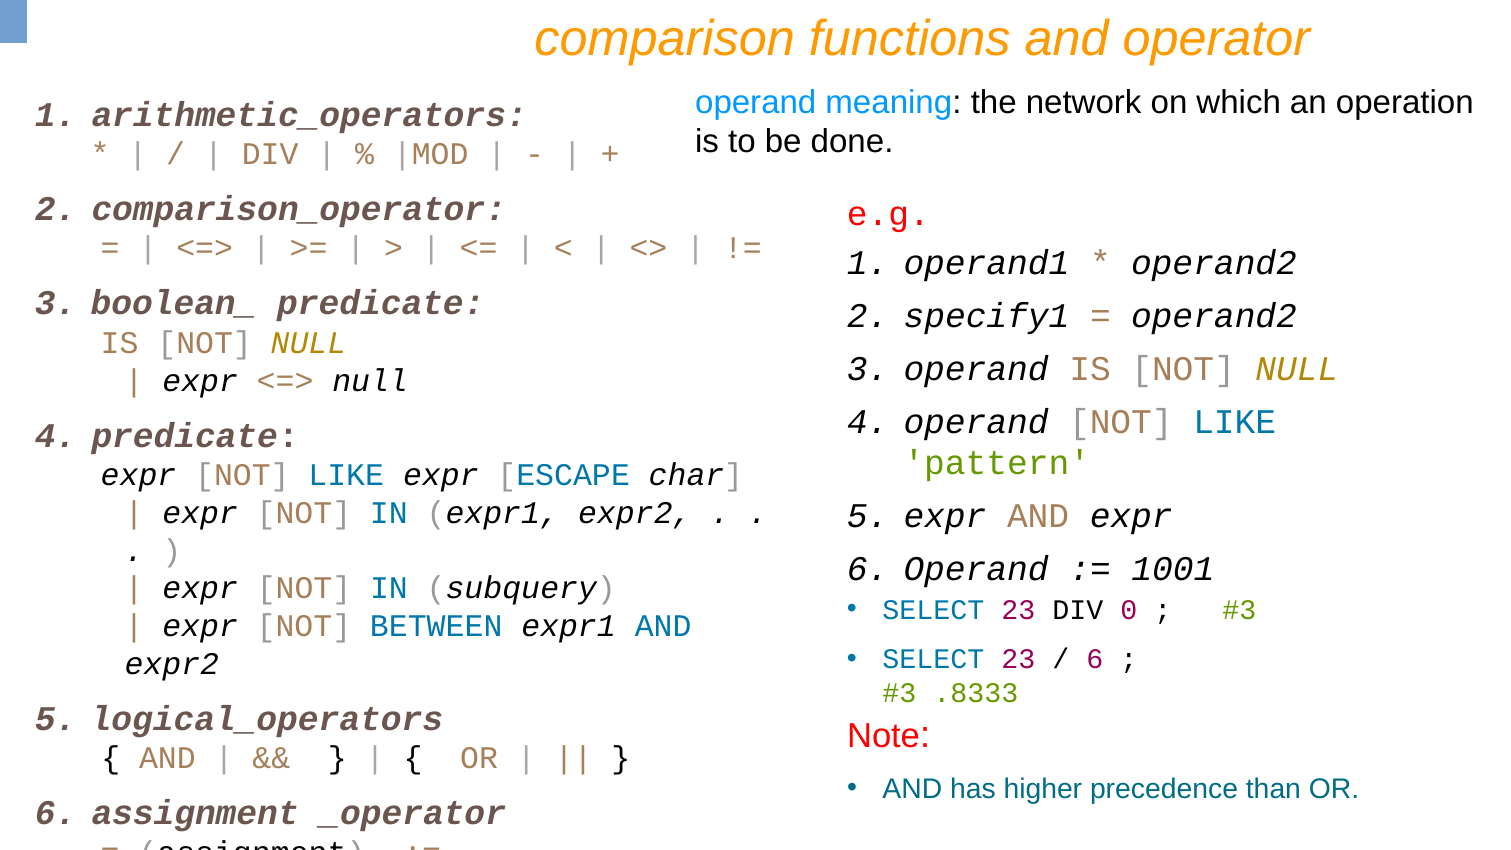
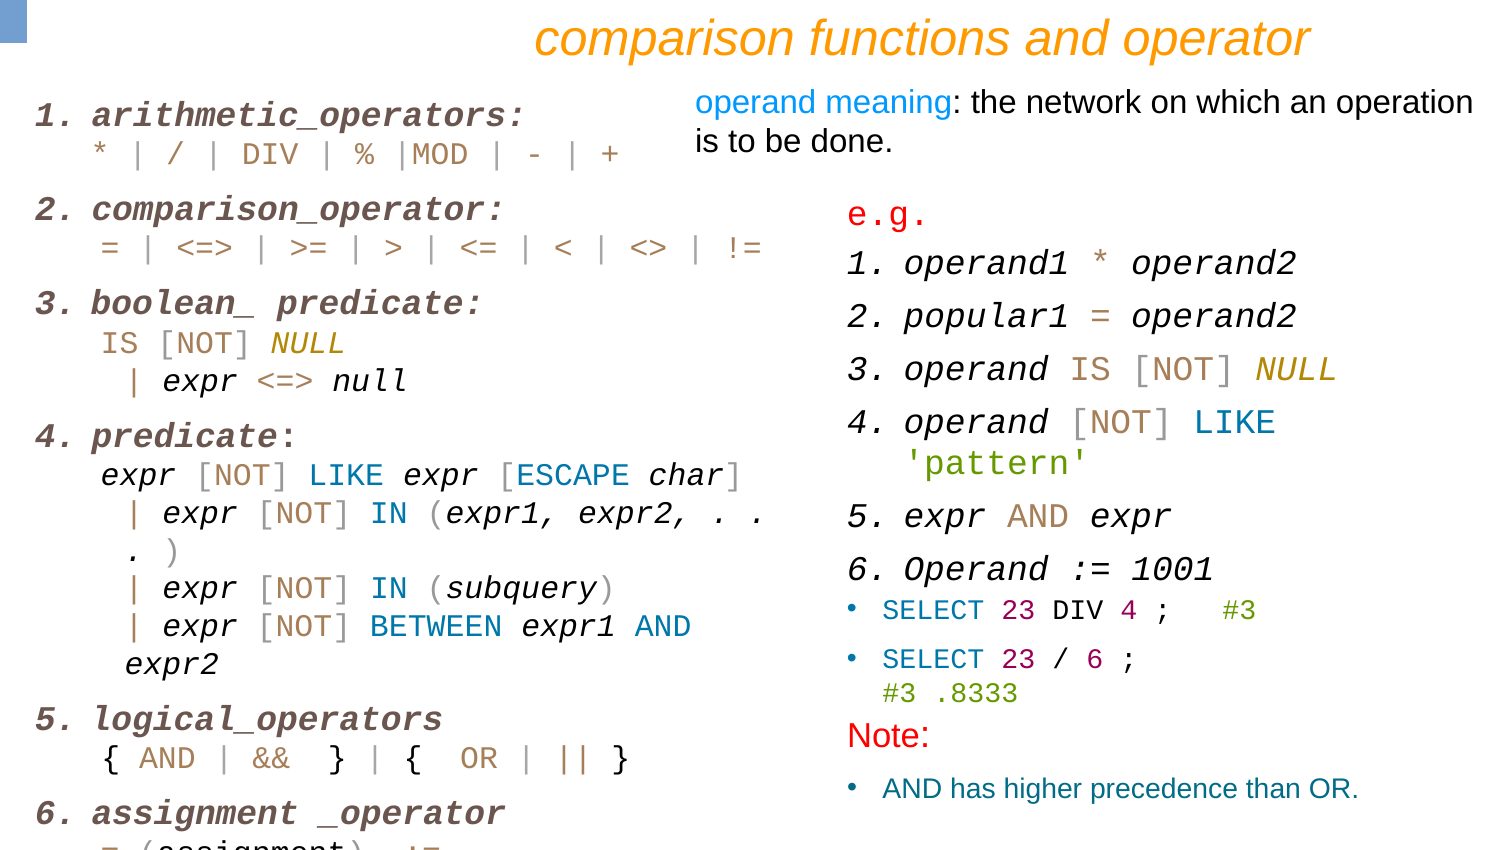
specify1: specify1 -> popular1 (986, 316)
DIV 0: 0 -> 4 (1129, 610)
